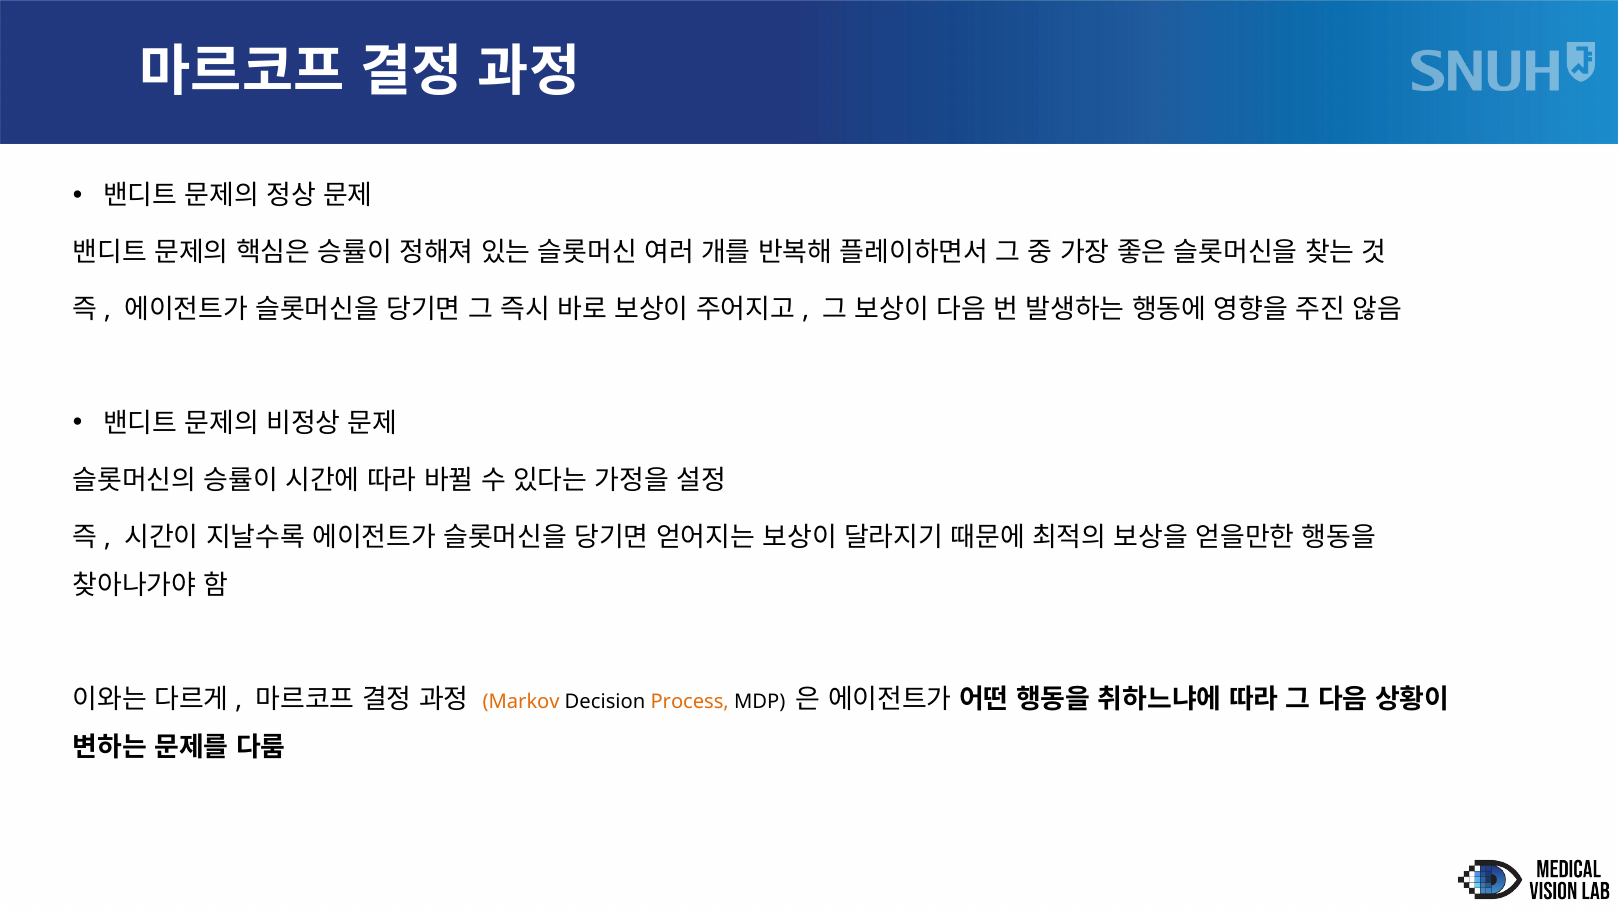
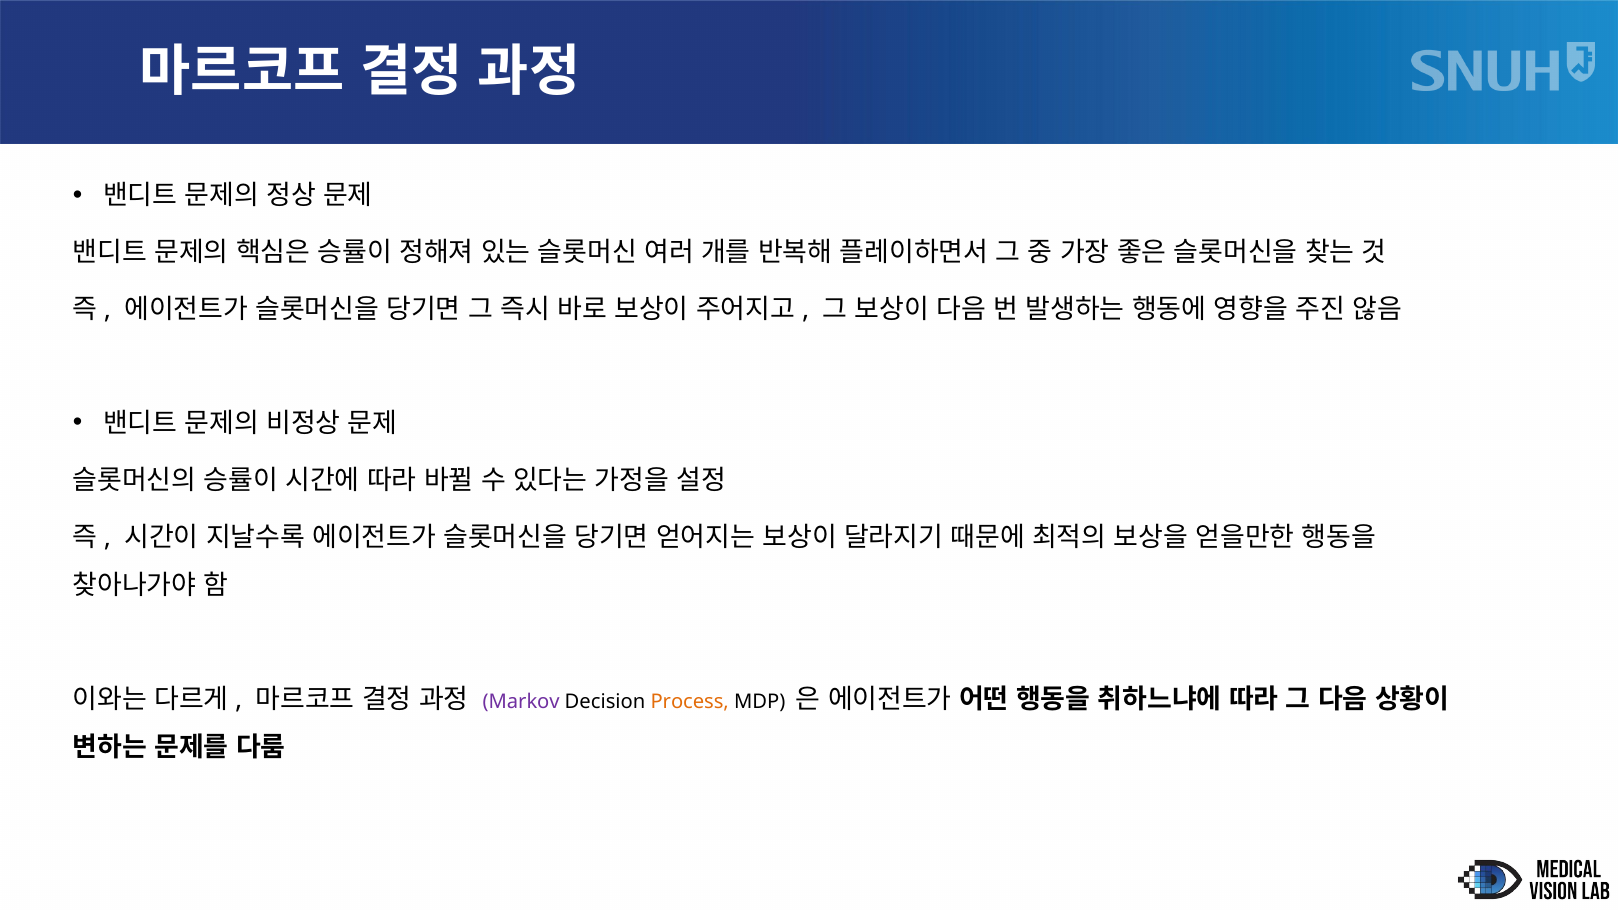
Markov colour: orange -> purple (521, 702)
